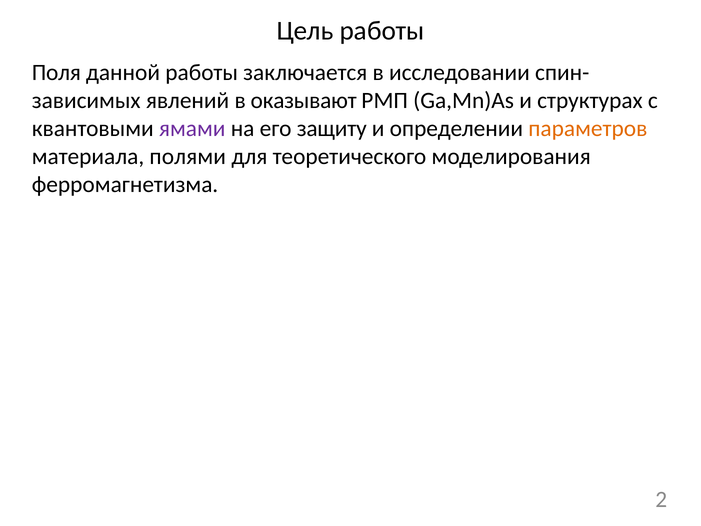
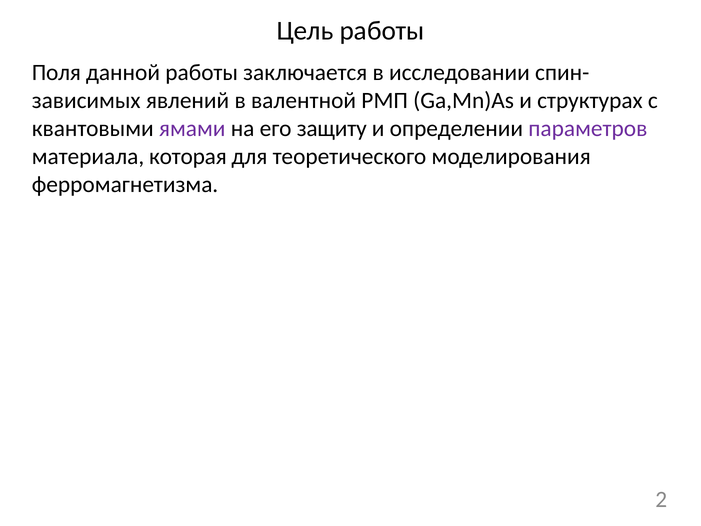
оказывают: оказывают -> валентной (304, 100)
параметров colour: orange -> purple (588, 128)
полями: полями -> которая (188, 156)
